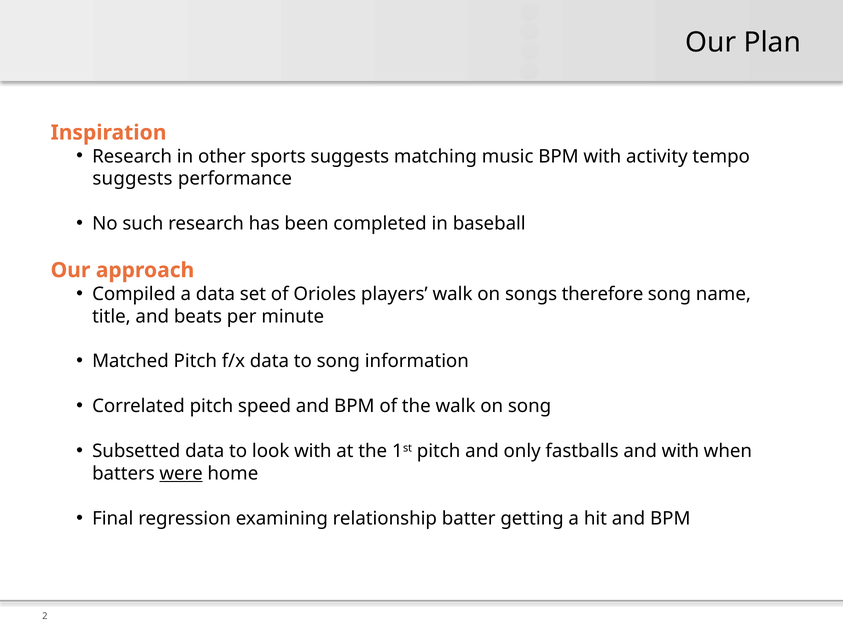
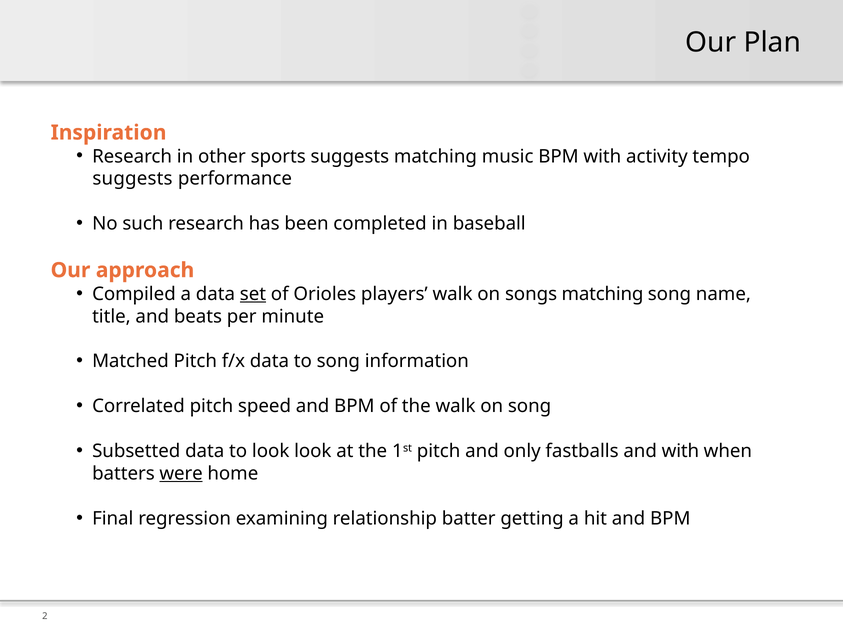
set underline: none -> present (253, 294)
songs therefore: therefore -> matching (603, 294)
look with: with -> look (313, 451)
